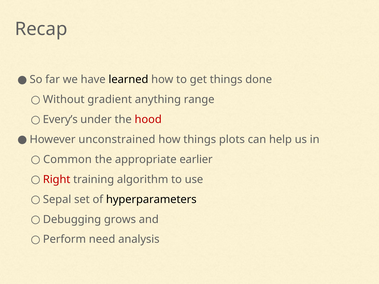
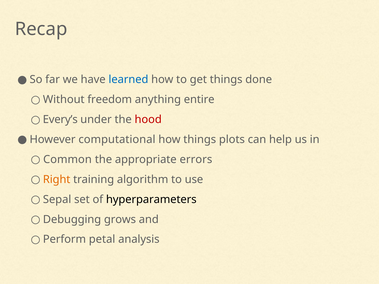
learned colour: black -> blue (128, 80)
gradient: gradient -> freedom (110, 100)
range: range -> entire (199, 100)
unconstrained: unconstrained -> computational (117, 140)
earlier: earlier -> errors (196, 160)
Right colour: red -> orange (57, 180)
need: need -> petal (102, 240)
